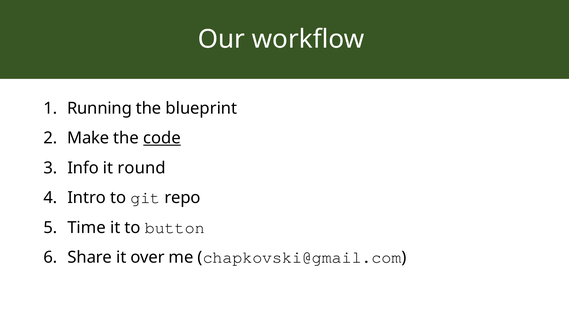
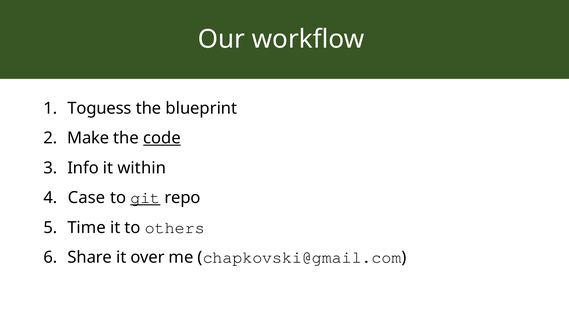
Running: Running -> Toguess (99, 108)
round: round -> within (142, 168)
Intro: Intro -> Case (87, 198)
git underline: none -> present (145, 198)
button: button -> others (175, 228)
